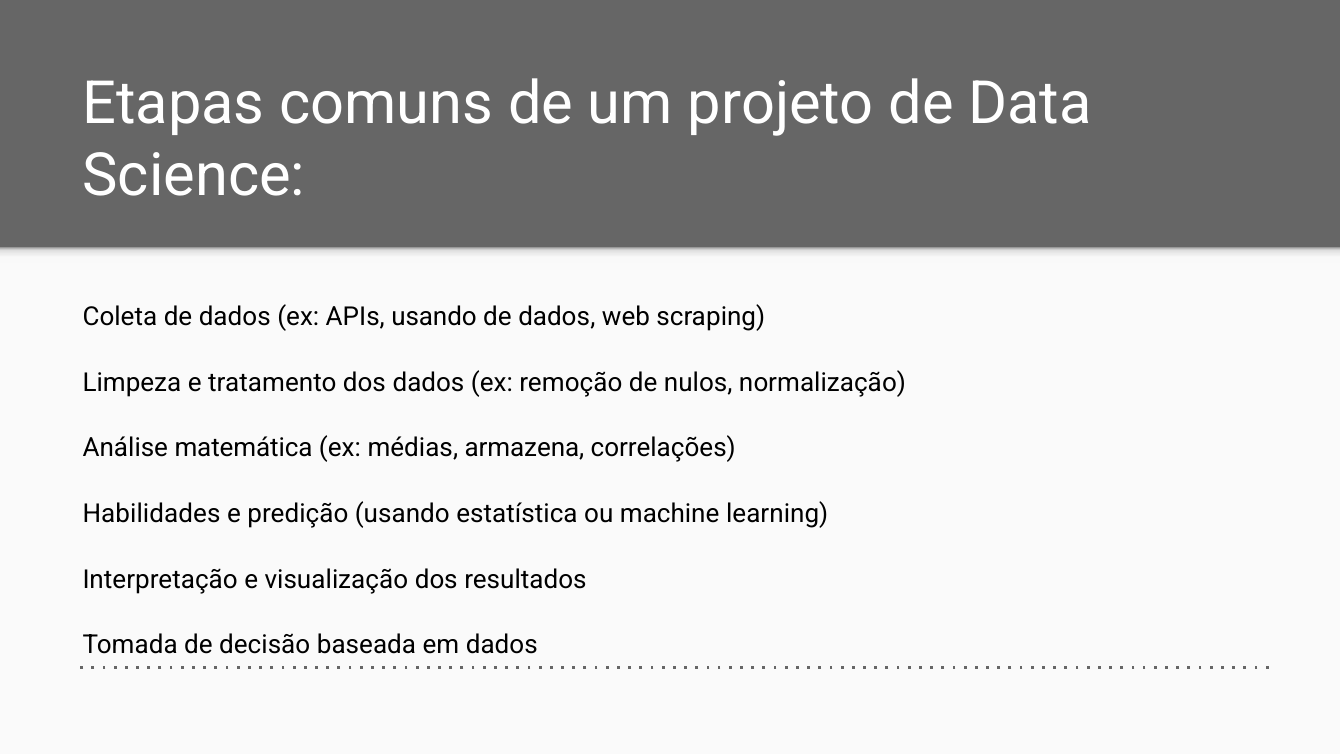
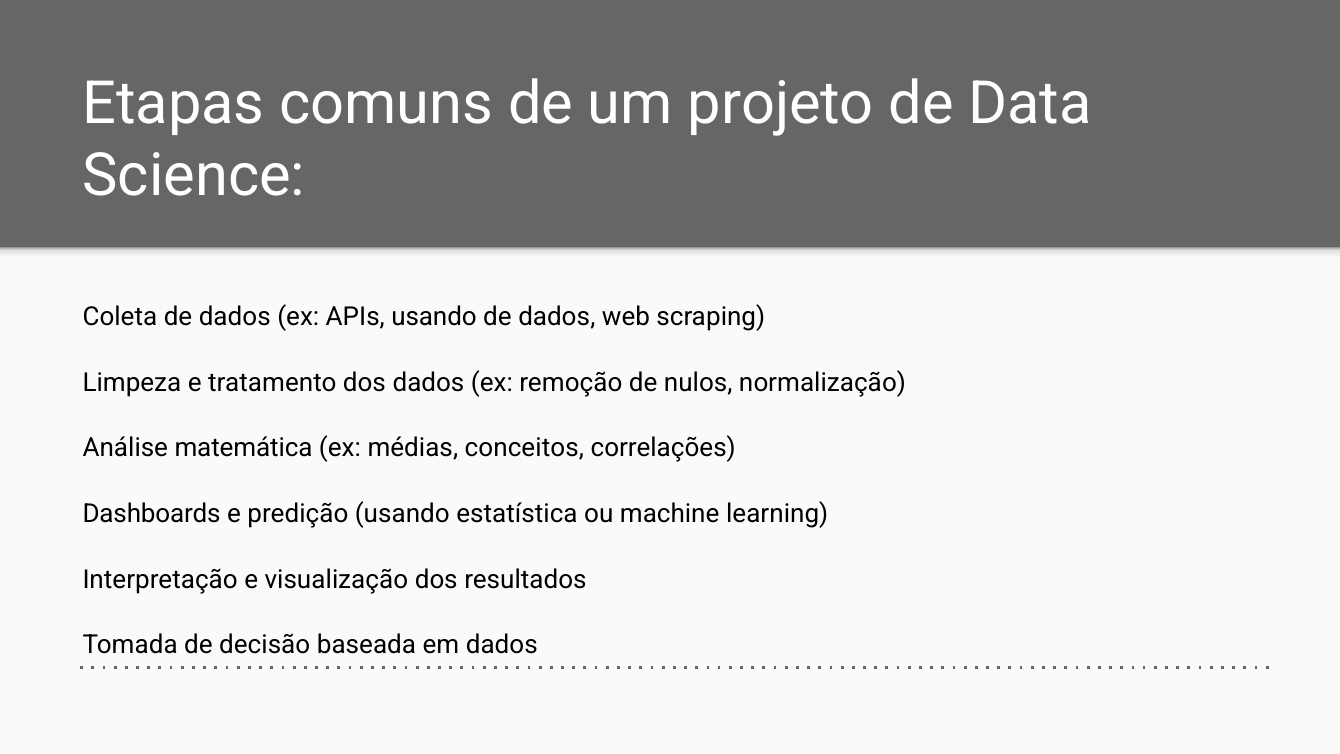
armazena: armazena -> conceitos (524, 448)
Habilidades: Habilidades -> Dashboards (152, 514)
